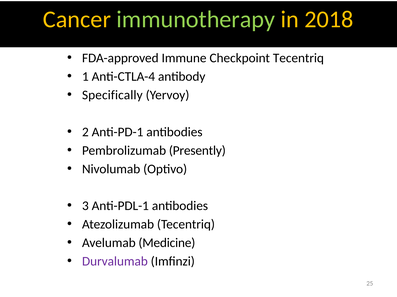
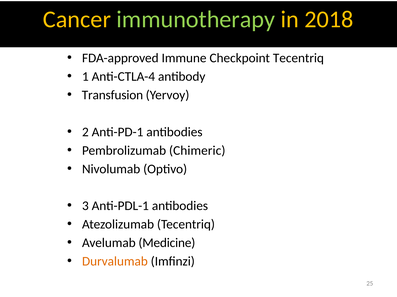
Specifically: Specifically -> Transfusion (112, 95)
Presently: Presently -> Chimeric (197, 151)
Durvalumab colour: purple -> orange (115, 262)
